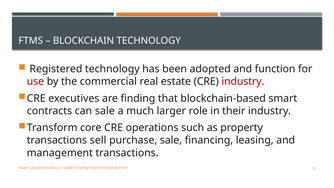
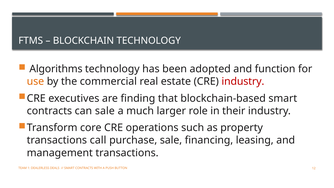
Registered: Registered -> Algorithms (56, 69)
use colour: red -> orange (35, 81)
sell: sell -> call (98, 140)
